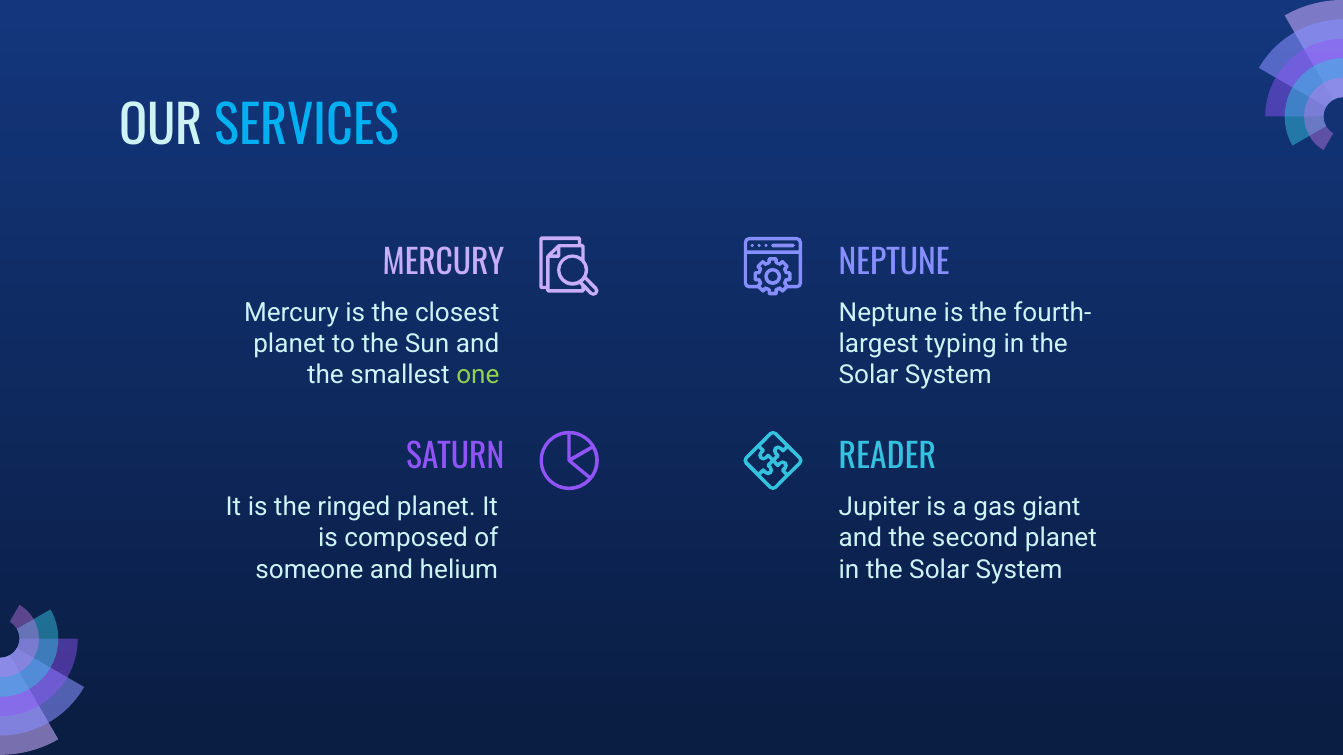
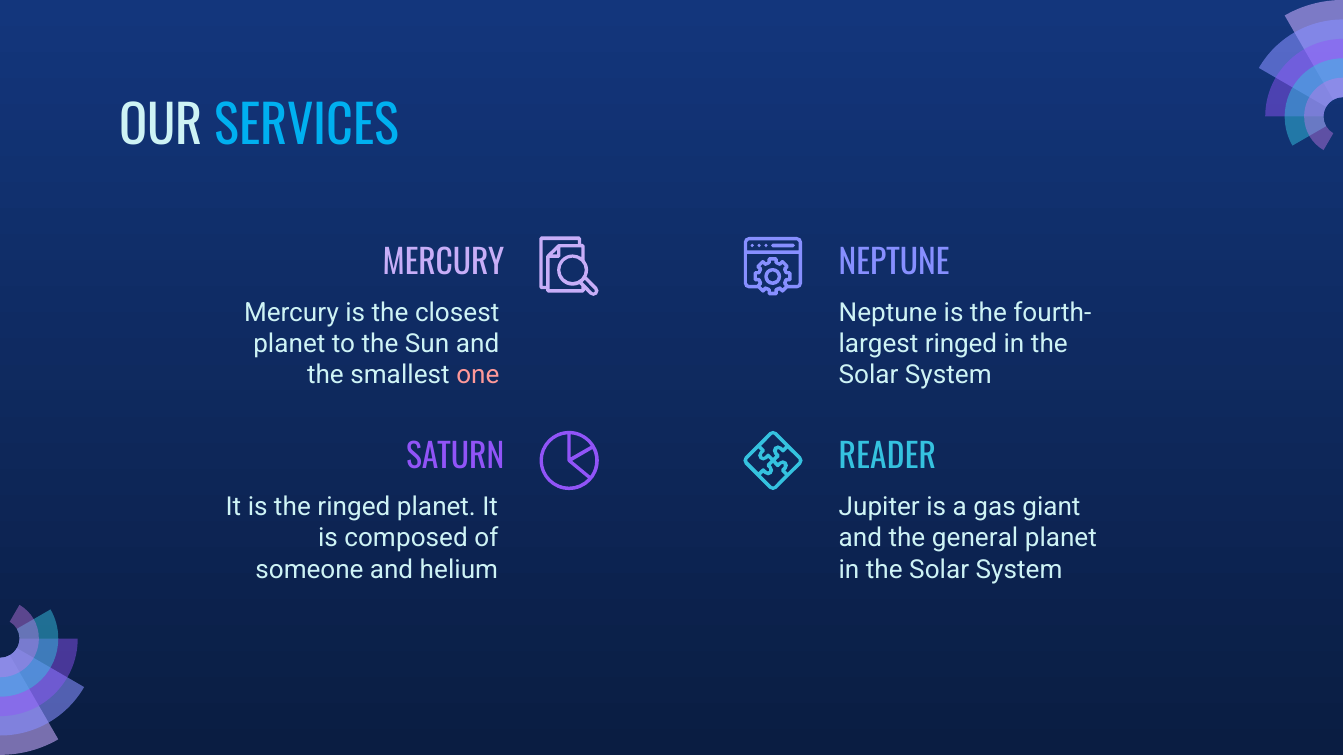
typing: typing -> ringed (961, 344)
one colour: light green -> pink (478, 375)
second: second -> general (975, 538)
